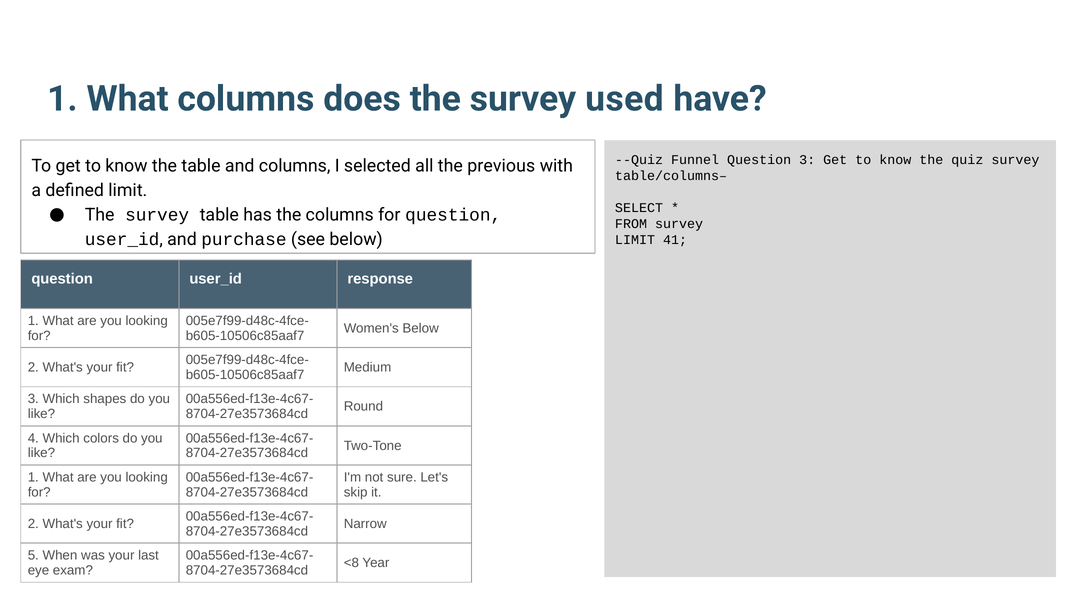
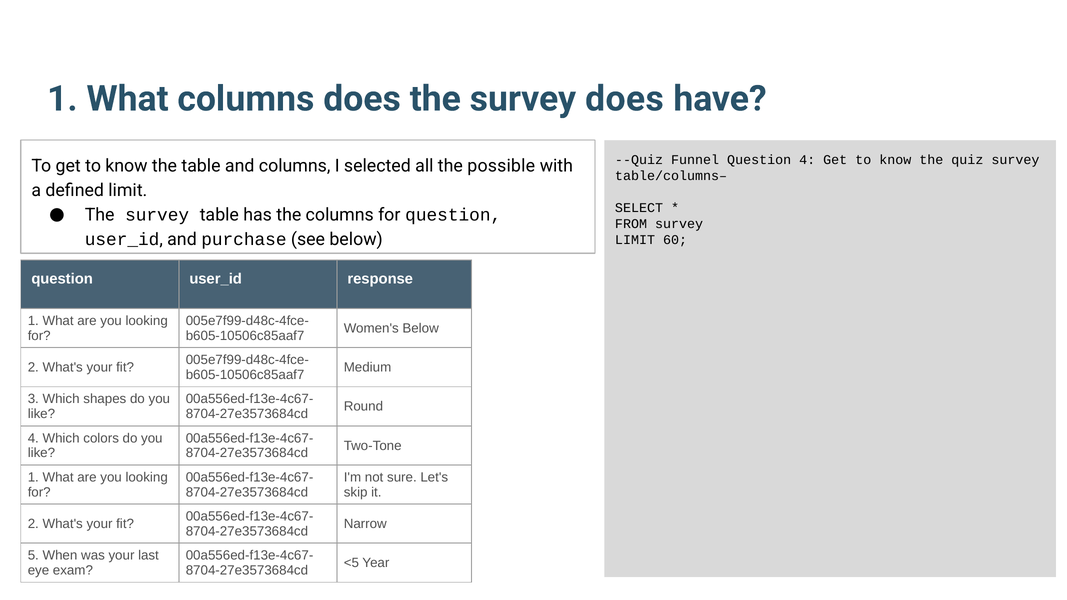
survey used: used -> does (624, 99)
Question 3: 3 -> 4 (807, 160)
previous: previous -> possible (501, 166)
41: 41 -> 60 (675, 240)
<8: <8 -> <5 (351, 563)
